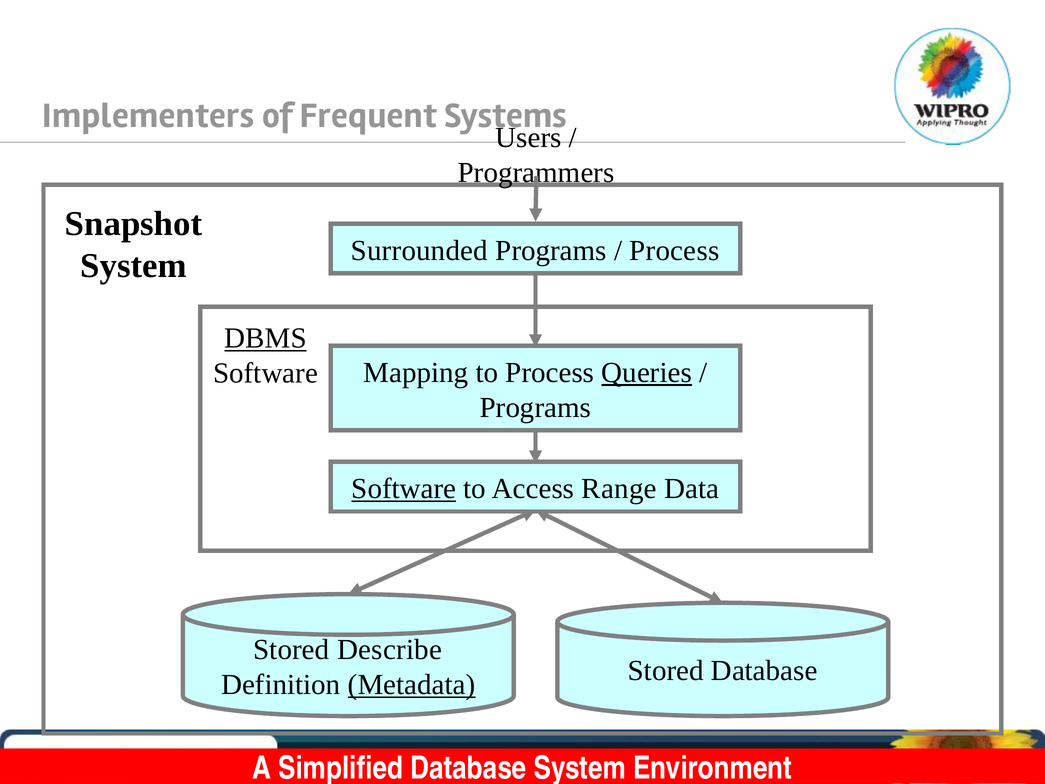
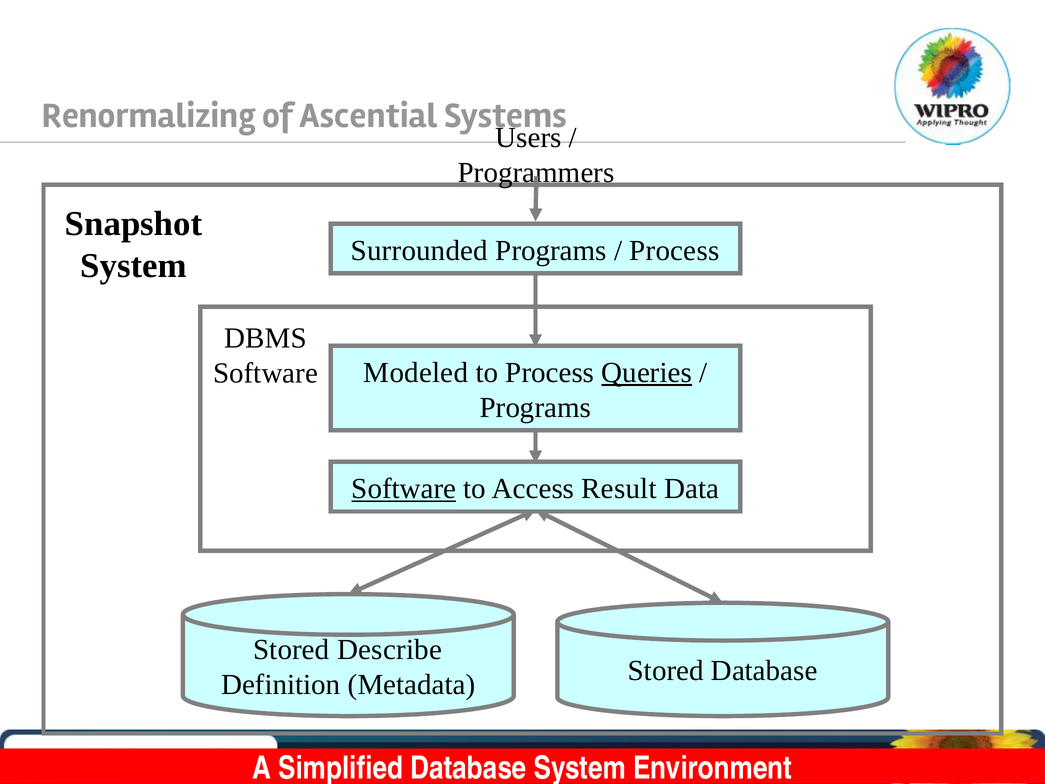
Implementers: Implementers -> Renormalizing (149, 116)
Frequent: Frequent -> Ascential (369, 116)
DBMS underline: present -> none (266, 338)
Mapping: Mapping -> Modeled (416, 372)
Range: Range -> Result (619, 489)
Metadata underline: present -> none (412, 685)
